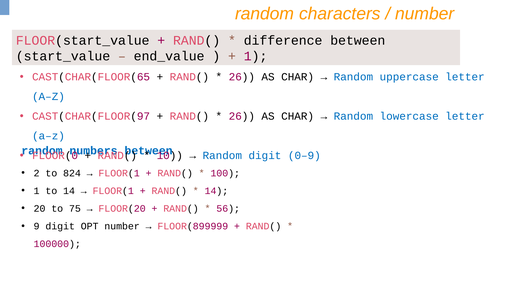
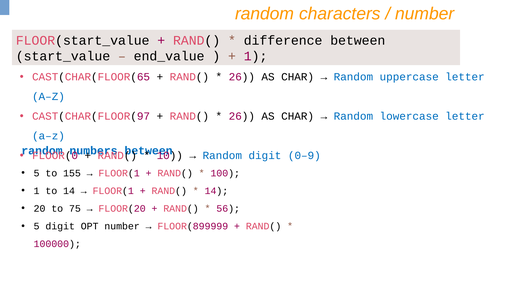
2: 2 -> 5 (37, 173)
824: 824 -> 155 (72, 173)
9: 9 -> 5 (37, 226)
